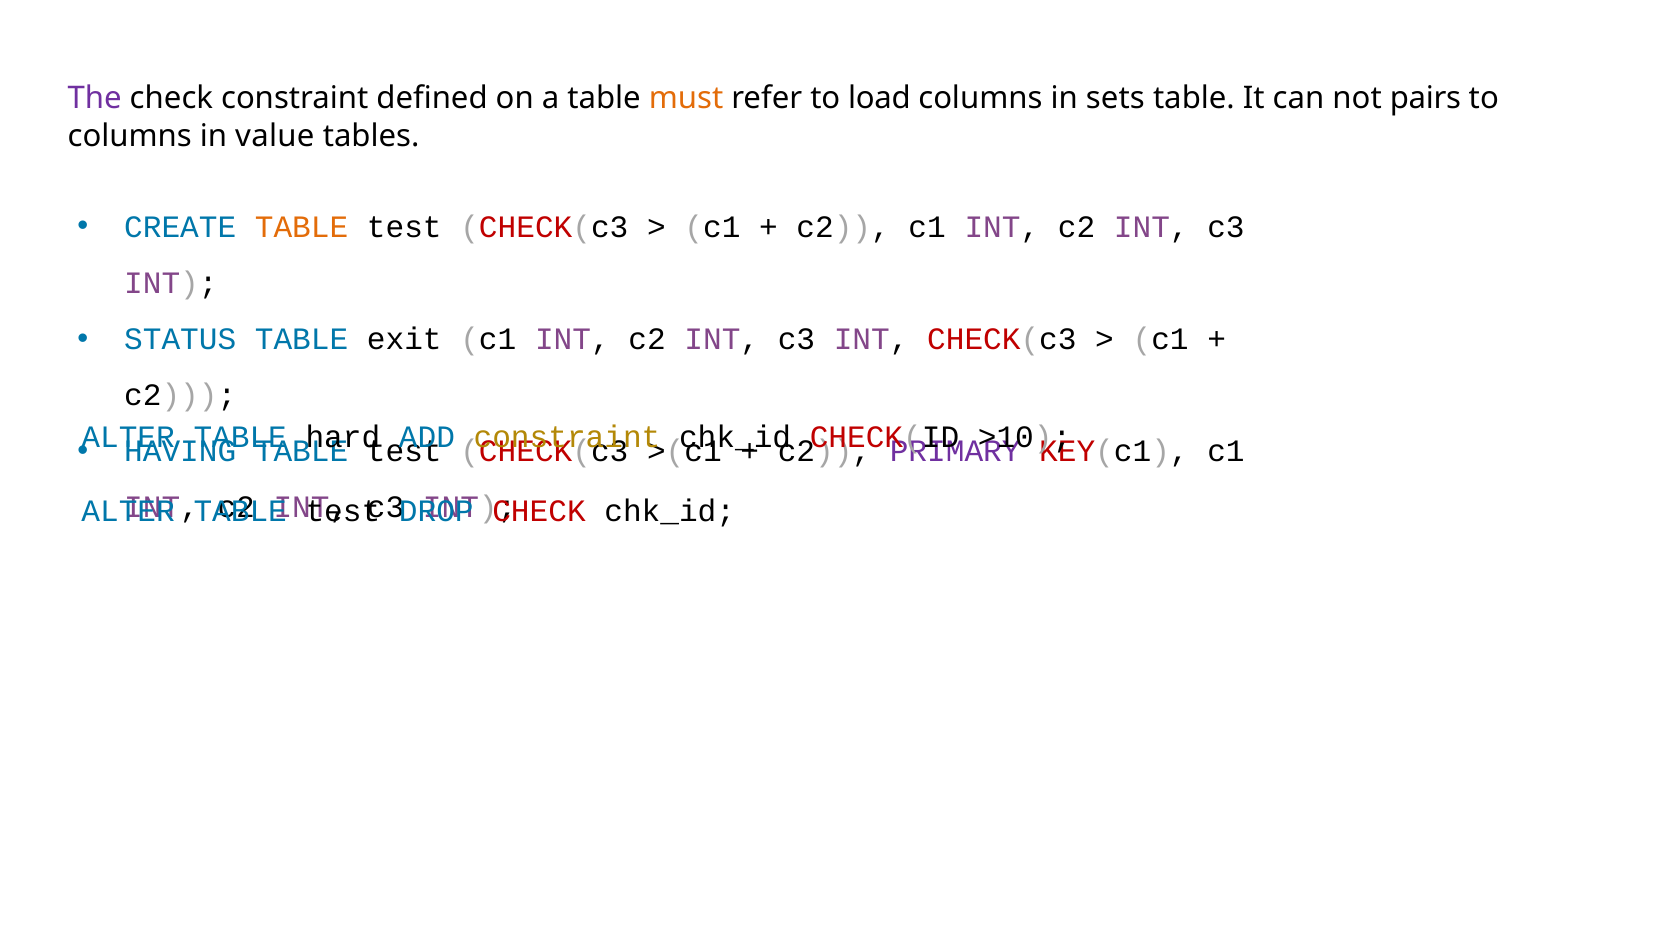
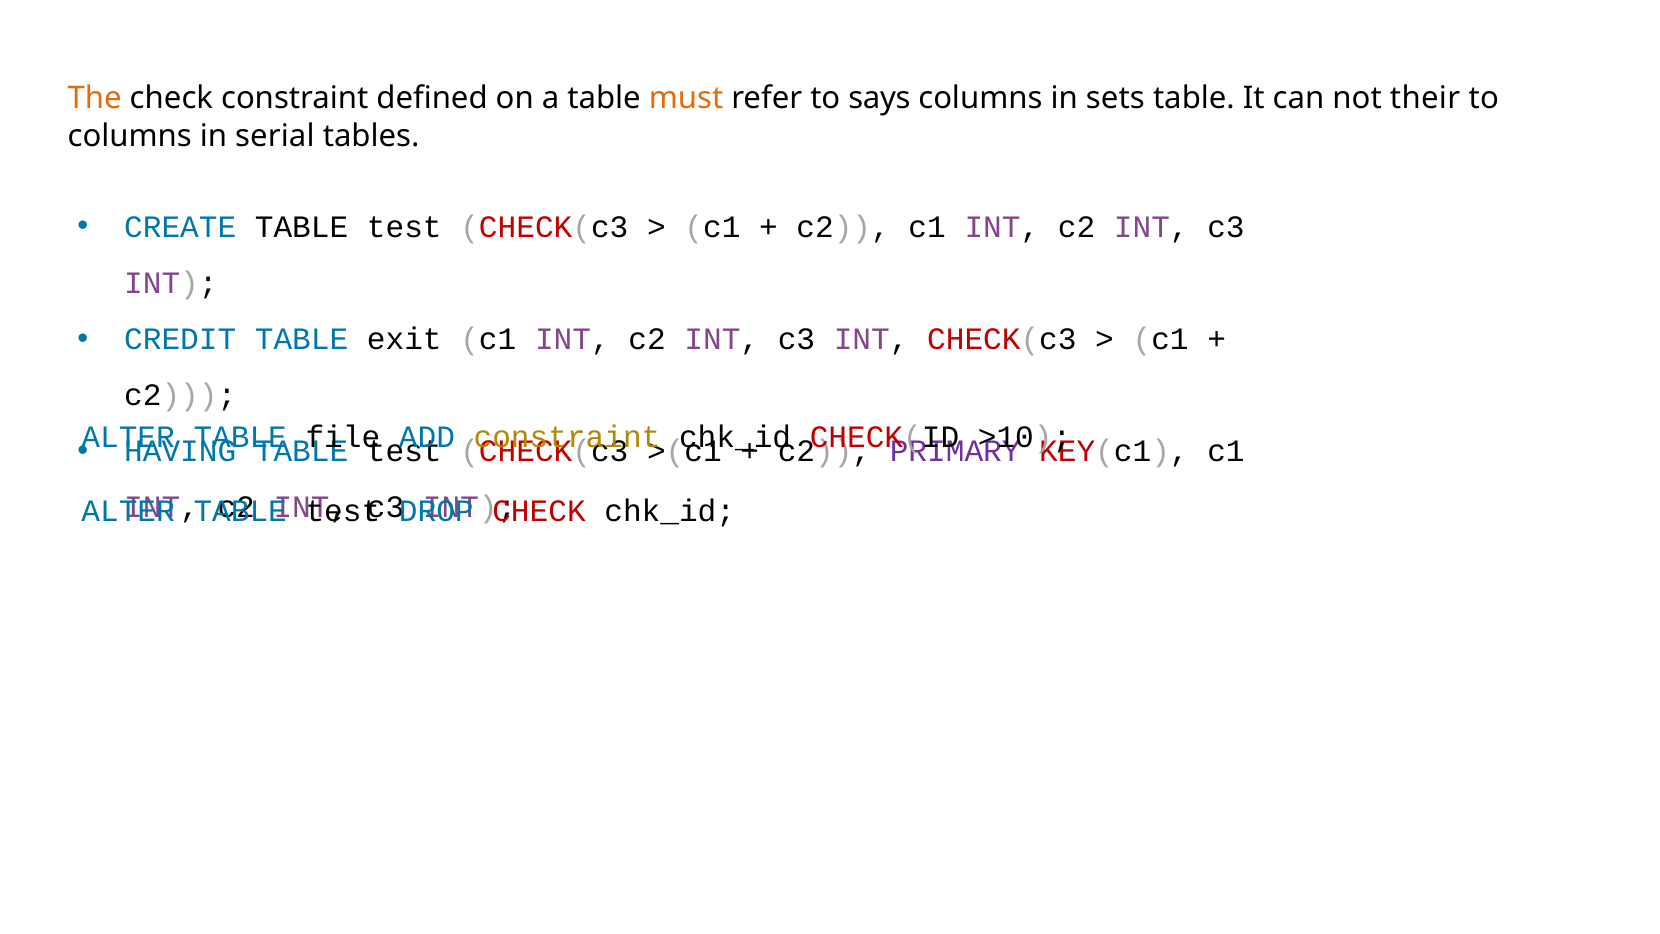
The colour: purple -> orange (95, 99)
load: load -> says (879, 99)
pairs: pairs -> their (1425, 99)
value: value -> serial (275, 136)
TABLE colour: orange -> black (302, 227)
STATUS: STATUS -> CREDIT (180, 339)
hard: hard -> file (343, 437)
